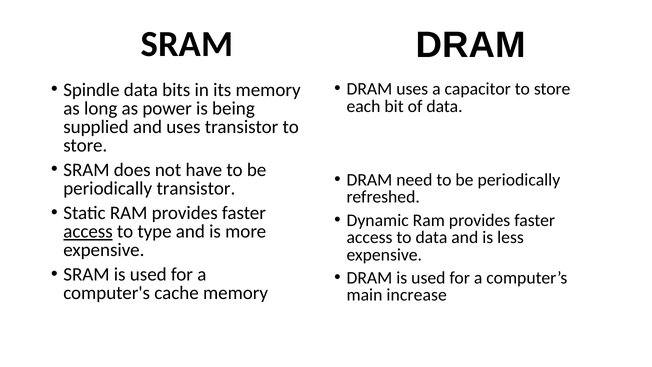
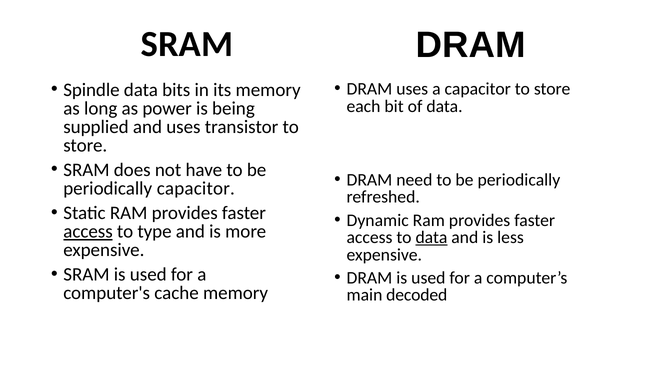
periodically transistor: transistor -> capacitor (196, 188)
data underline: none -> present (431, 237)
increase: increase -> decoded (417, 295)
